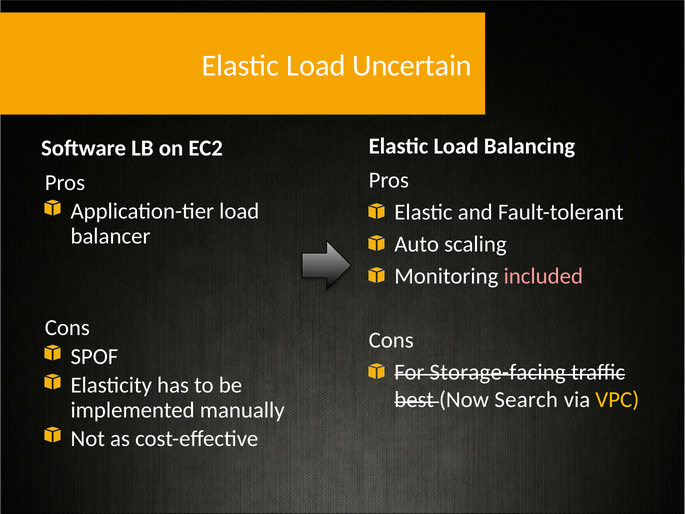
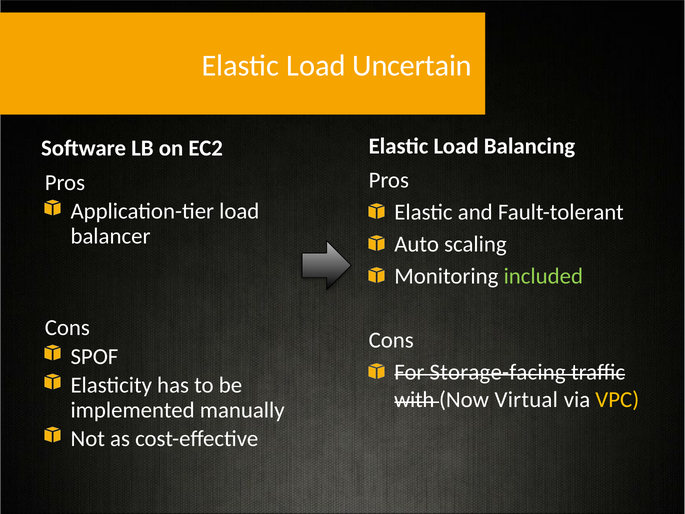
included colour: pink -> light green (543, 276)
best: best -> with (414, 399)
Search: Search -> Virtual (526, 399)
